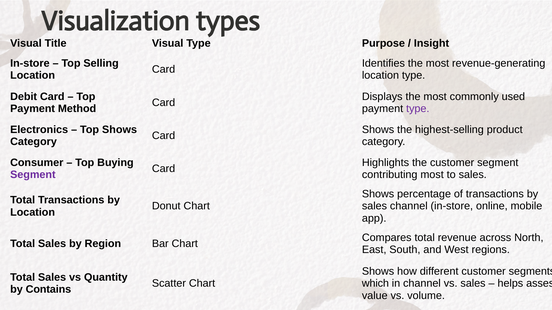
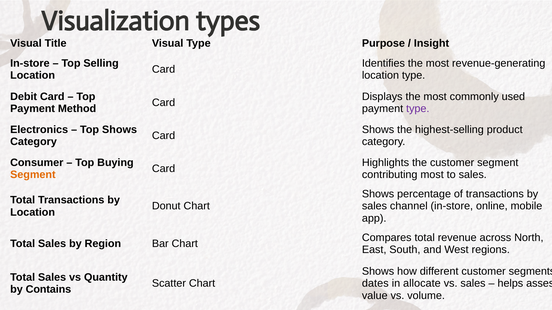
Segment colour: purple -> orange (33, 175)
which: which -> dates (375, 284)
in channel: channel -> allocate (422, 284)
